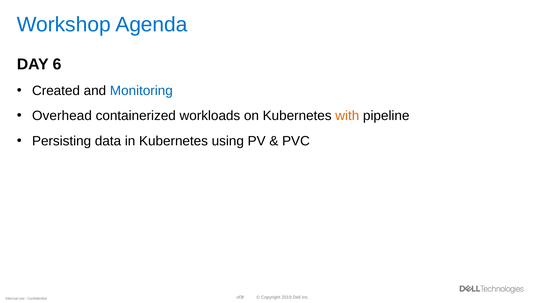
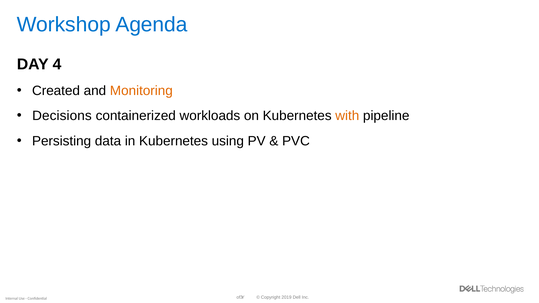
6: 6 -> 4 (57, 64)
Monitoring colour: blue -> orange (141, 91)
Overhead: Overhead -> Decisions (62, 116)
